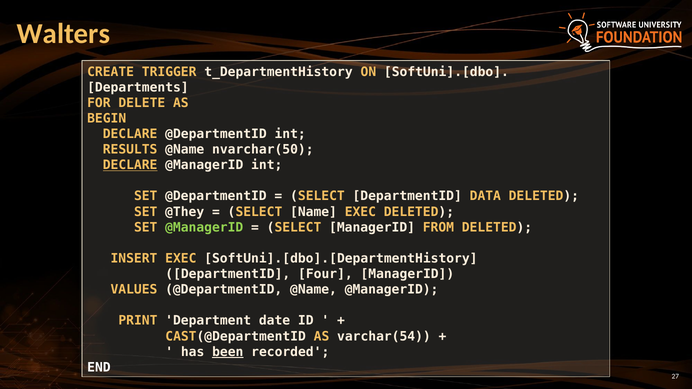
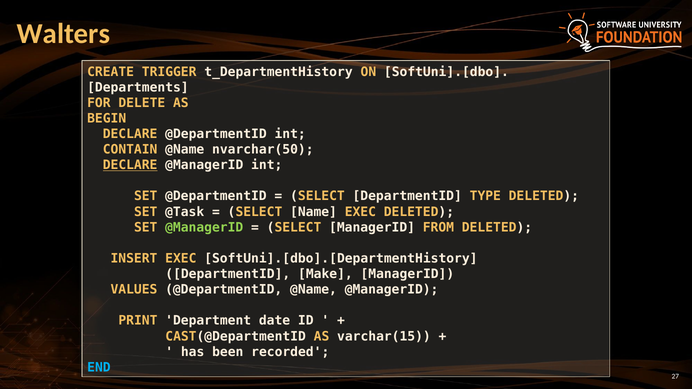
RESULTS: RESULTS -> CONTAIN (130, 150)
DATA: DATA -> TYPE (485, 196)
@They: @They -> @Task (185, 212)
Four: Four -> Make (325, 274)
varchar(54: varchar(54 -> varchar(15 (384, 337)
been underline: present -> none (228, 352)
END colour: white -> light blue (99, 368)
